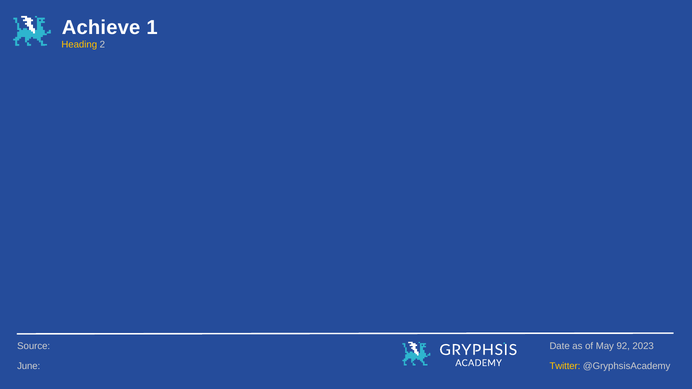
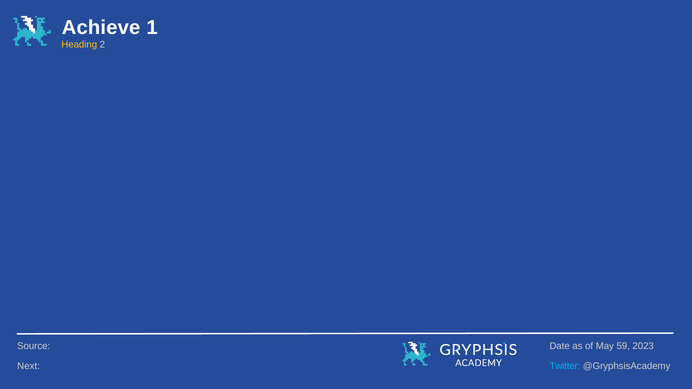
92: 92 -> 59 (623, 346)
June: June -> Next (29, 366)
Twitter colour: yellow -> light blue (565, 366)
